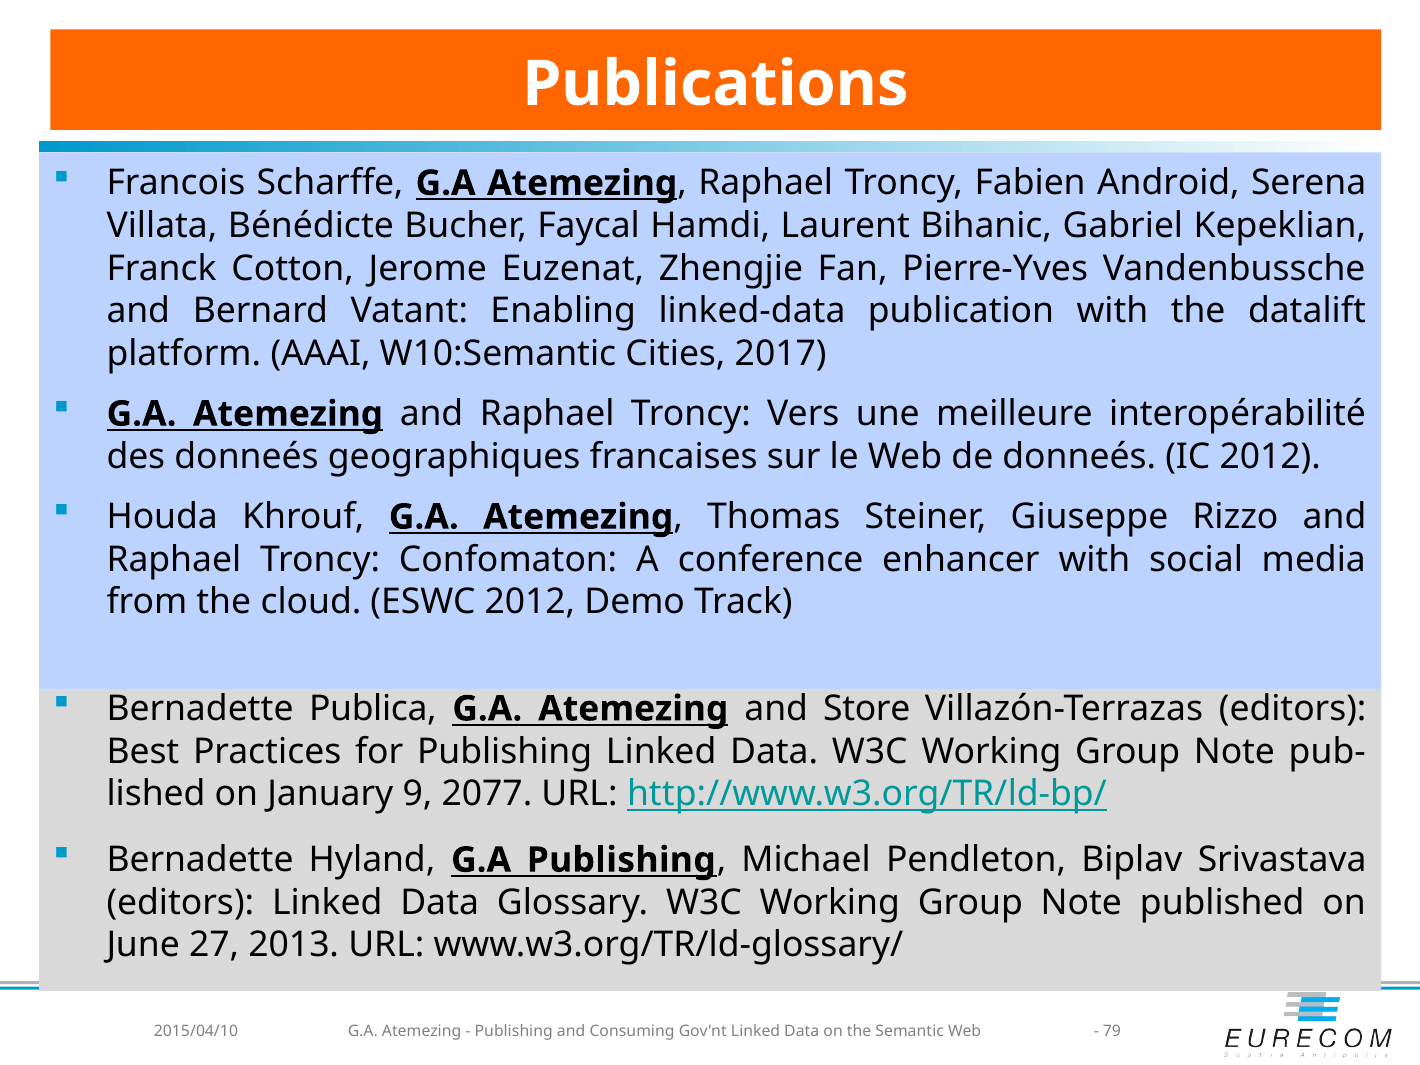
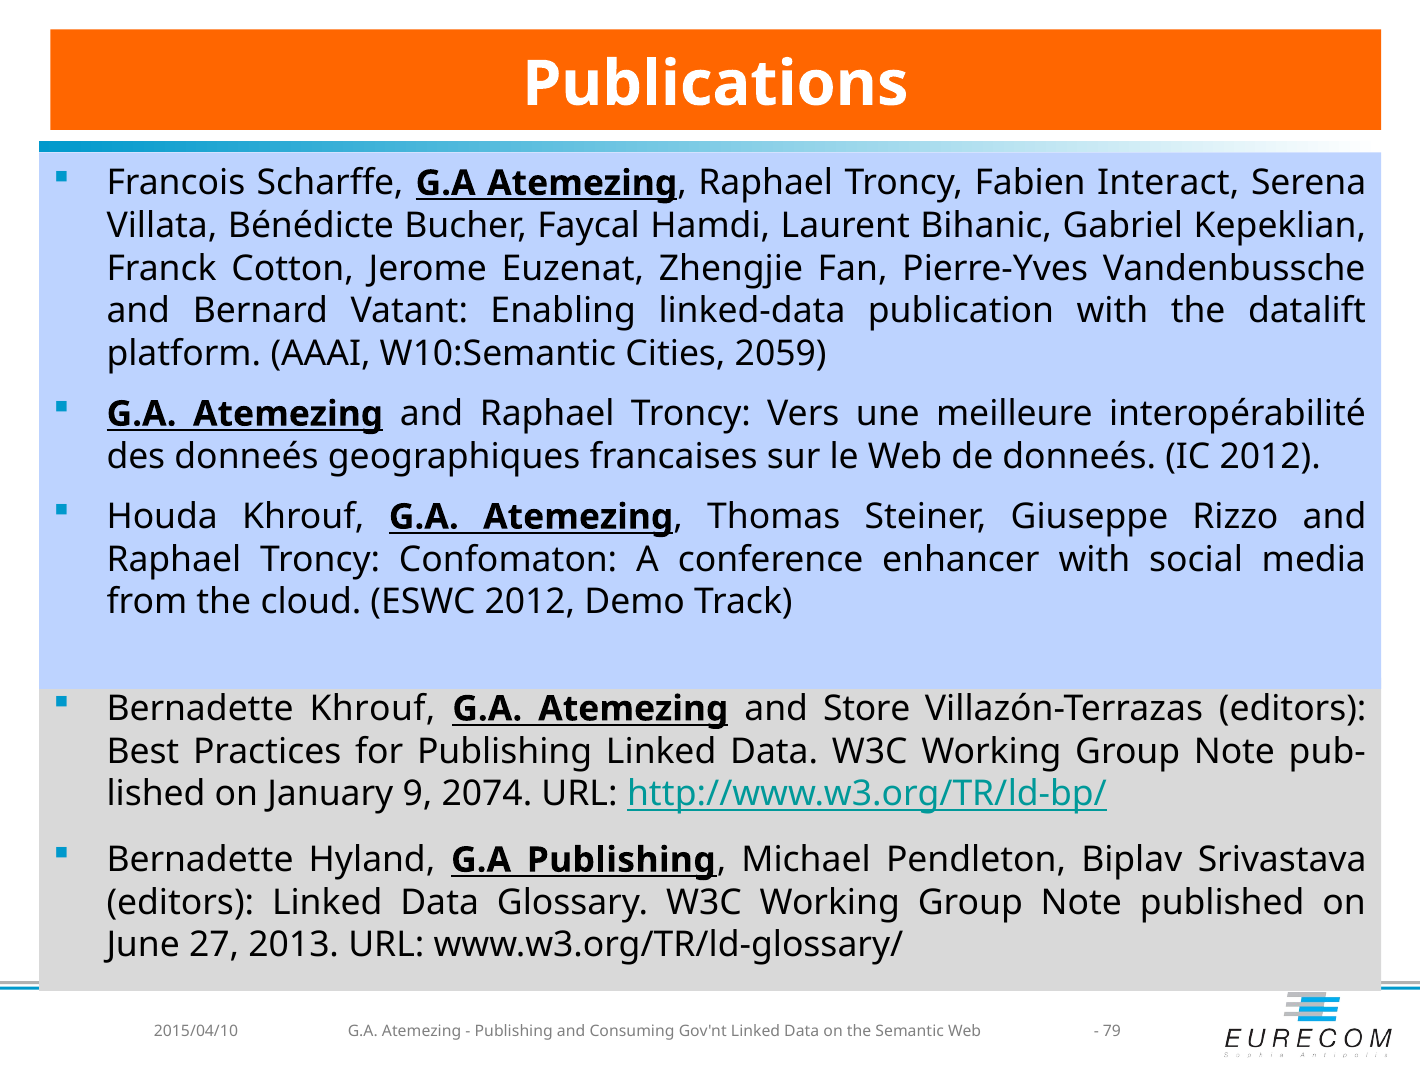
Android: Android -> Interact (1168, 183)
2017: 2017 -> 2059 (781, 354)
Bernadette Publica: Publica -> Khrouf (372, 709)
2077: 2077 -> 2074 (487, 794)
